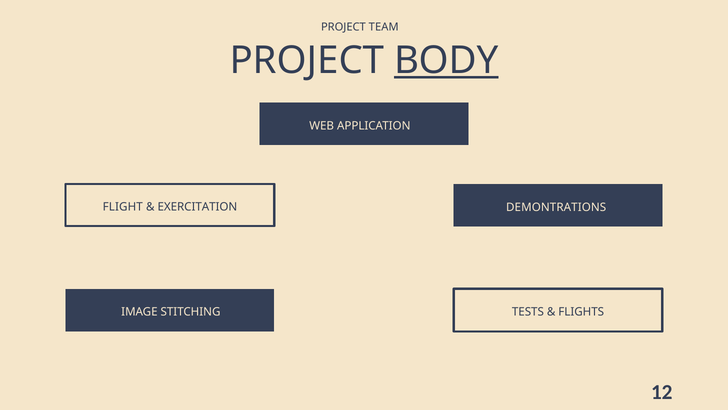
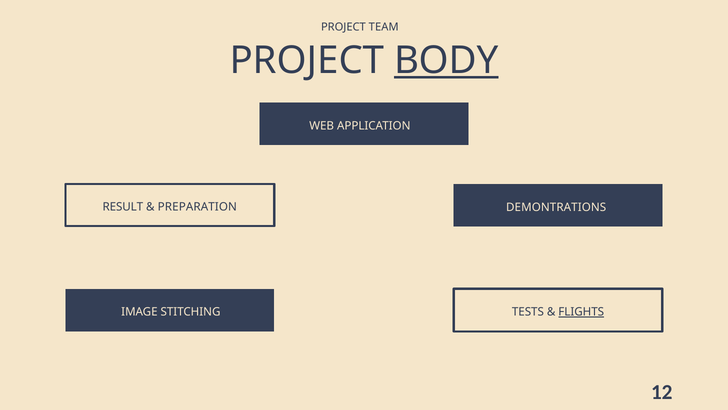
FLIGHT: FLIGHT -> RESULT (123, 206)
EXERCITATION: EXERCITATION -> PREPARATION (197, 206)
FLIGHTS underline: none -> present (581, 312)
